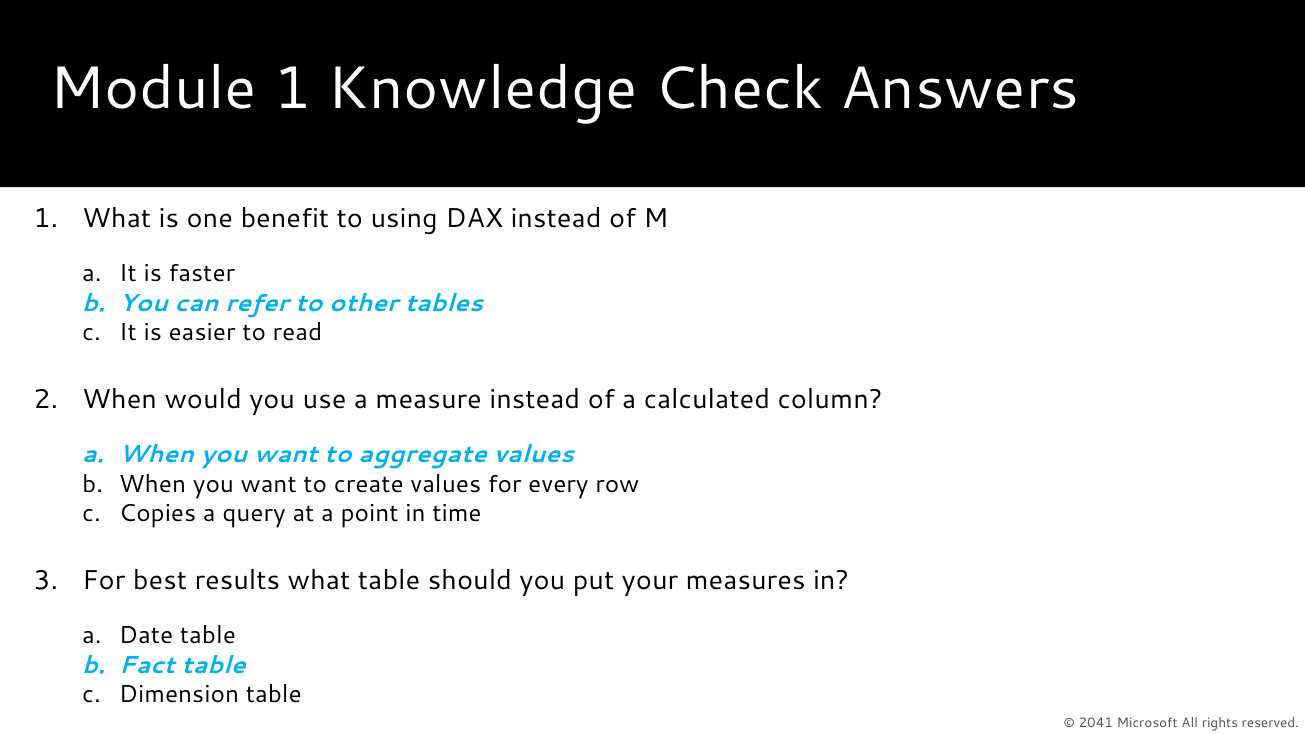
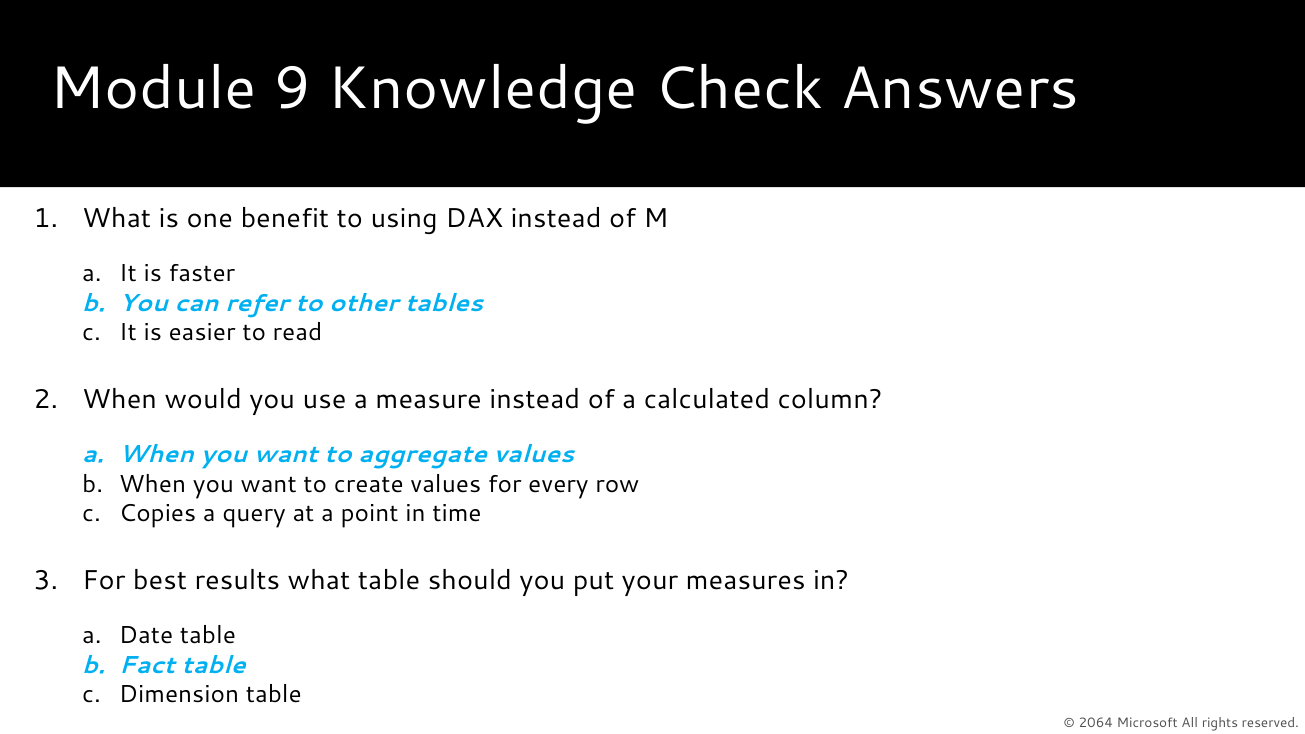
Module 1: 1 -> 9 (292, 89)
2041: 2041 -> 2064 (1096, 723)
